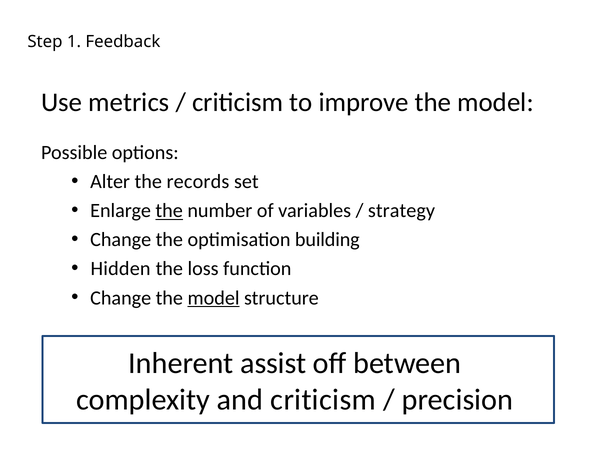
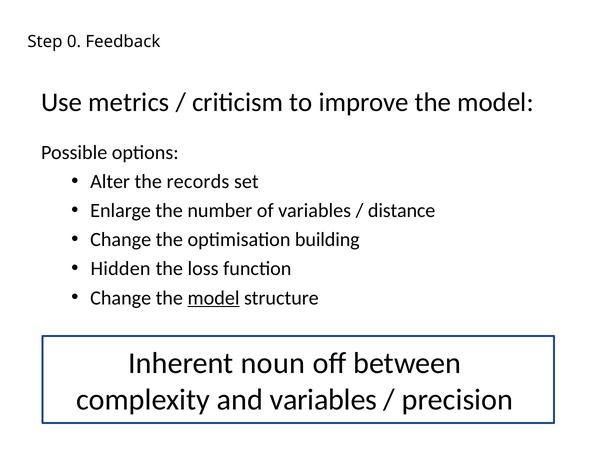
1: 1 -> 0 (74, 41)
the underline: present -> none (169, 211)
strategy: strategy -> distance (402, 211)
assist: assist -> noun (273, 363)
and criticism: criticism -> variables (323, 399)
